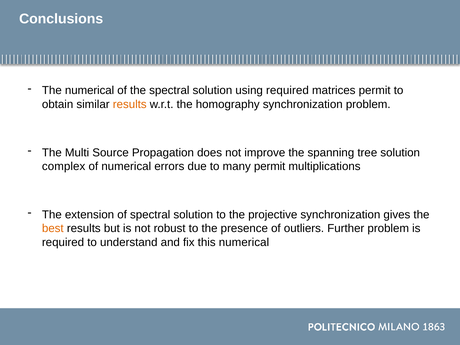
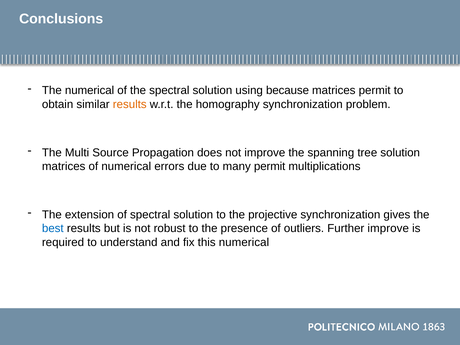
using required: required -> because (288, 91)
complex: complex -> matrices (64, 166)
best colour: orange -> blue (53, 229)
Further problem: problem -> improve (388, 229)
